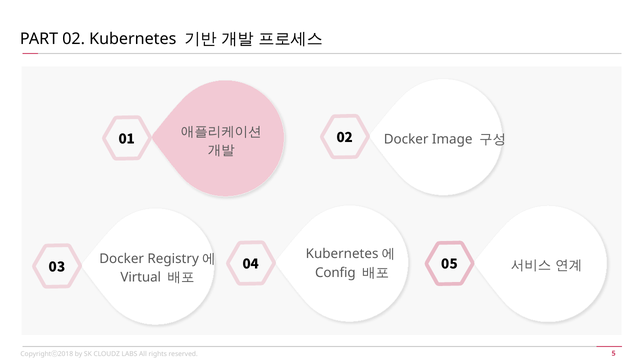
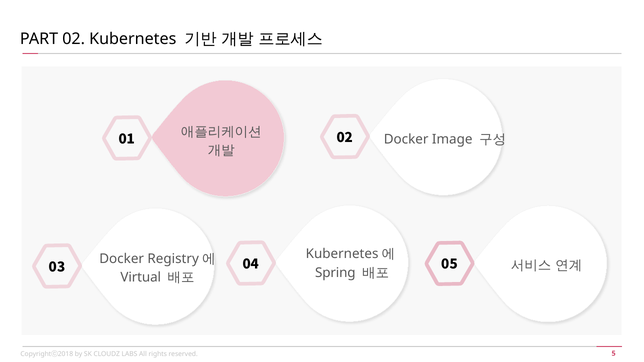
Config: Config -> Spring (335, 273)
